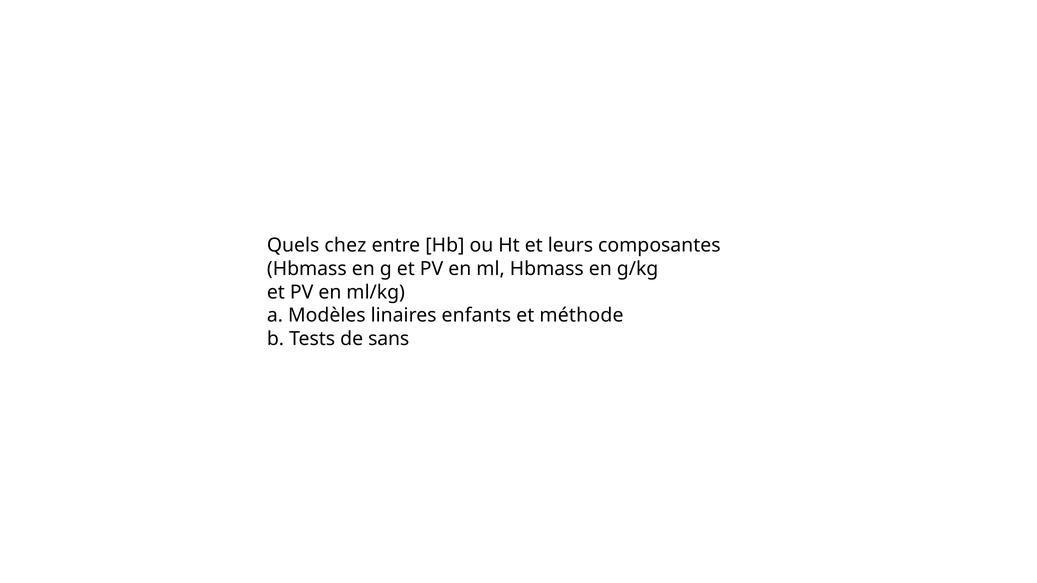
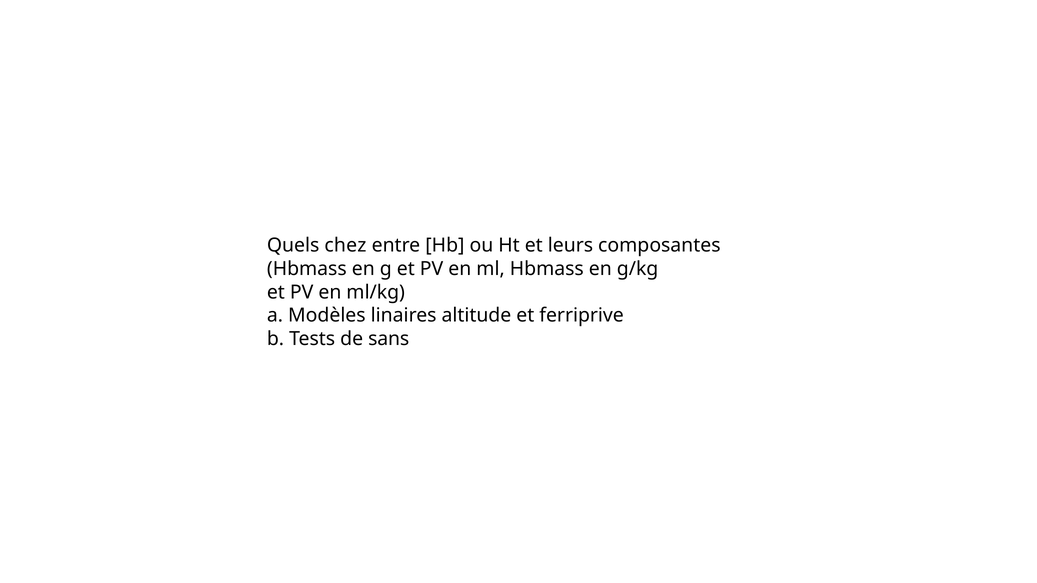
enfants: enfants -> altitude (476, 316)
méthode: méthode -> ferriprive (582, 316)
